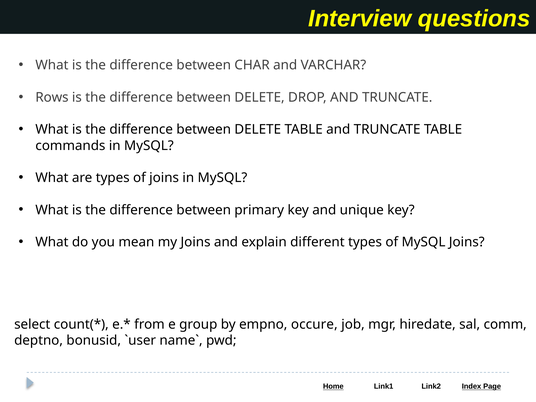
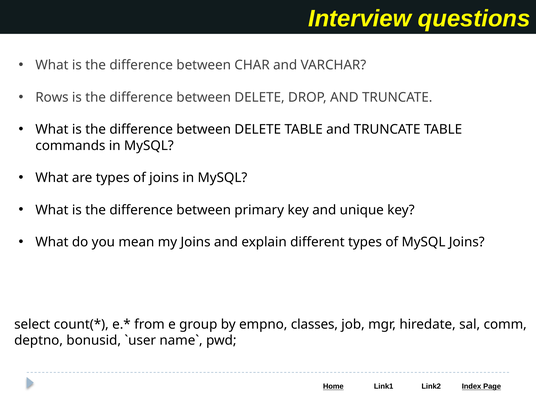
occure: occure -> classes (314, 324)
